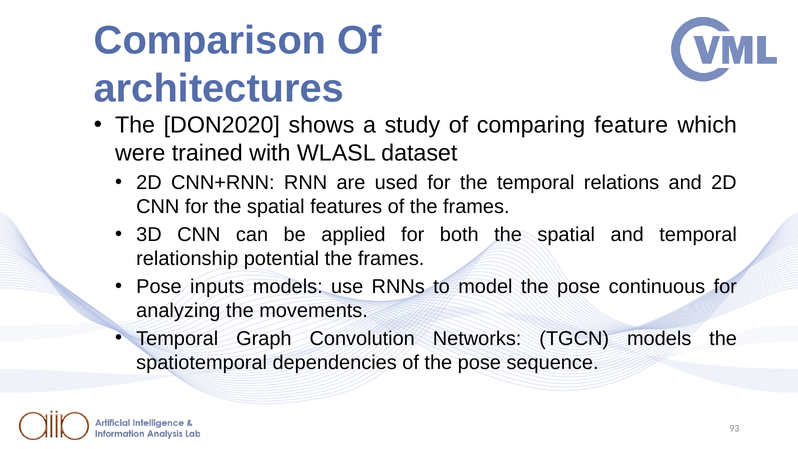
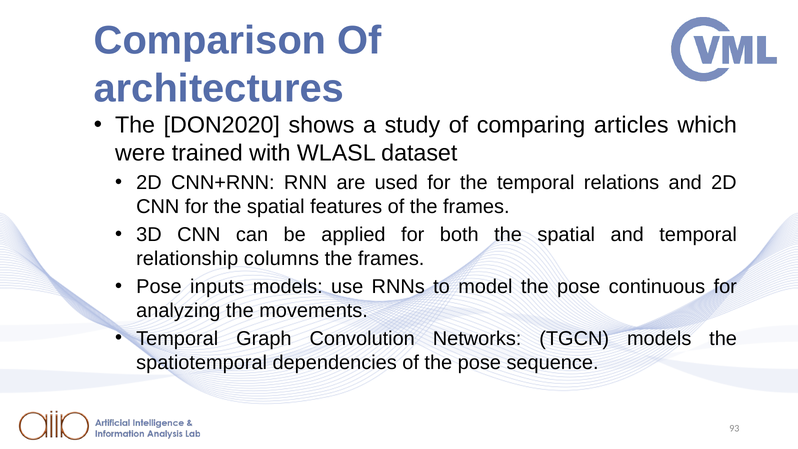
feature: feature -> articles (631, 125)
potential: potential -> columns (281, 259)
